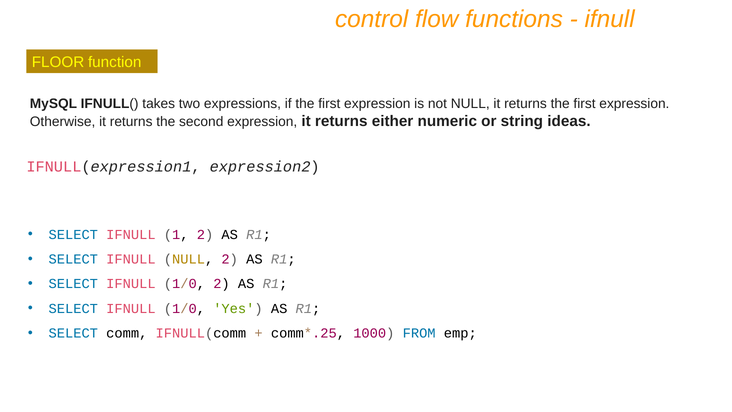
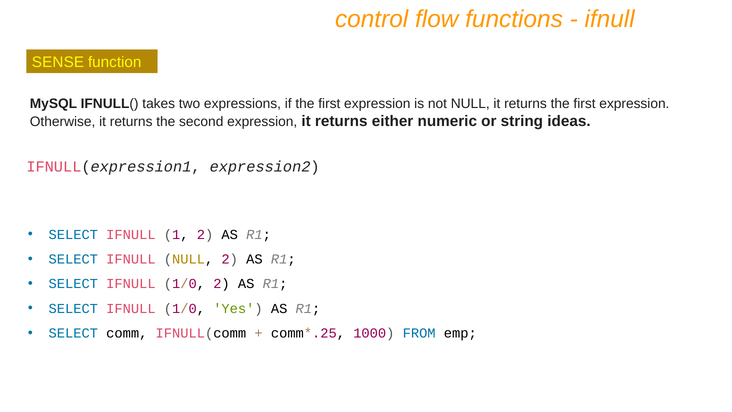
FLOOR: FLOOR -> SENSE (58, 62)
